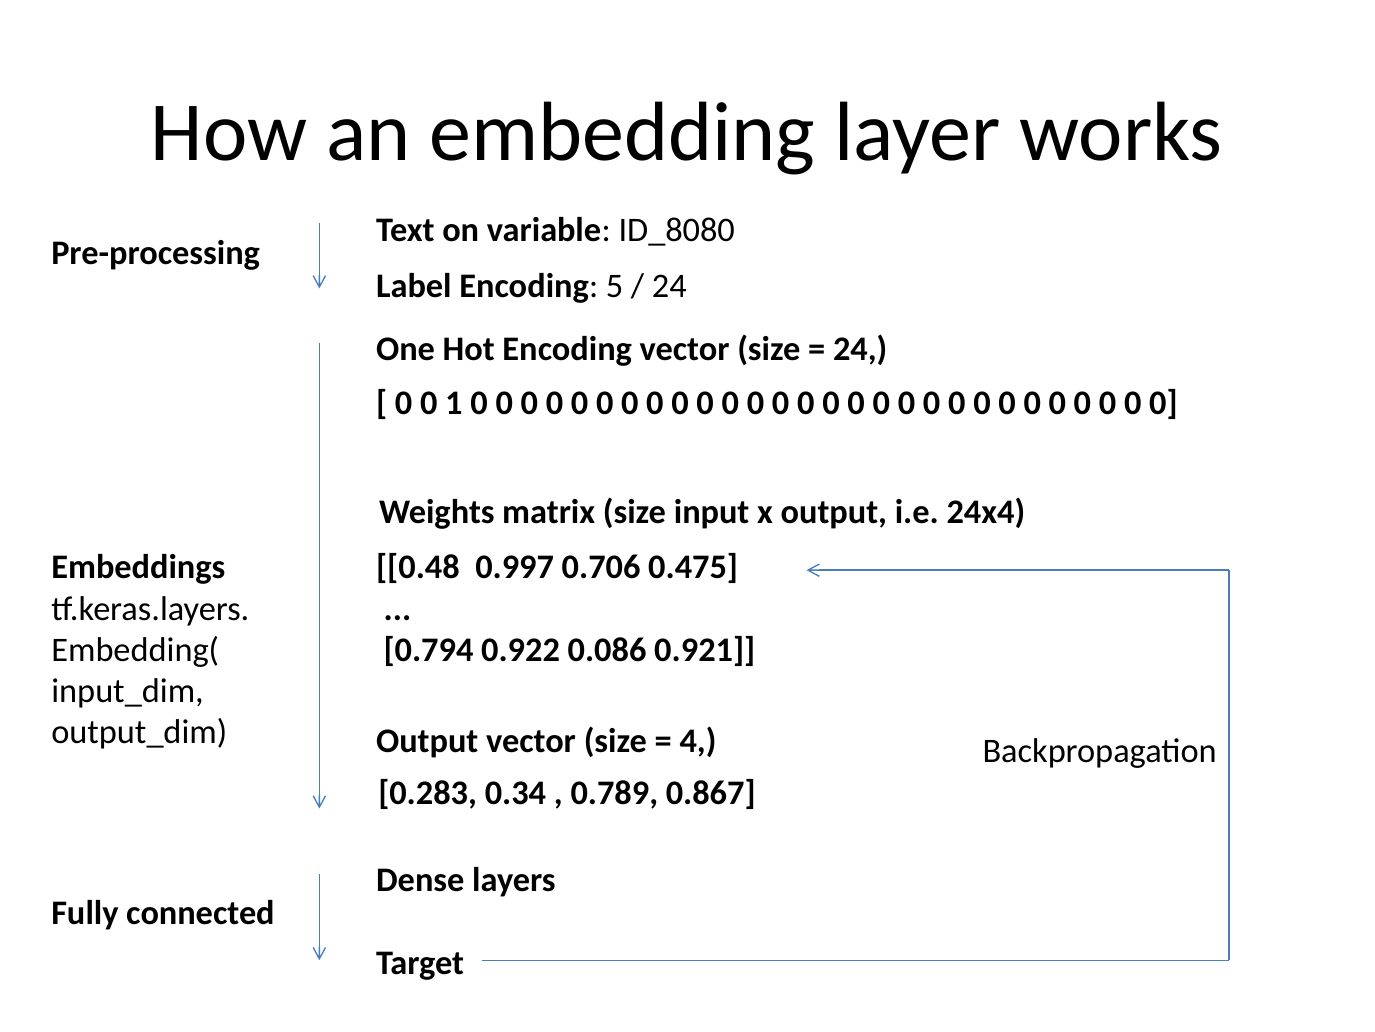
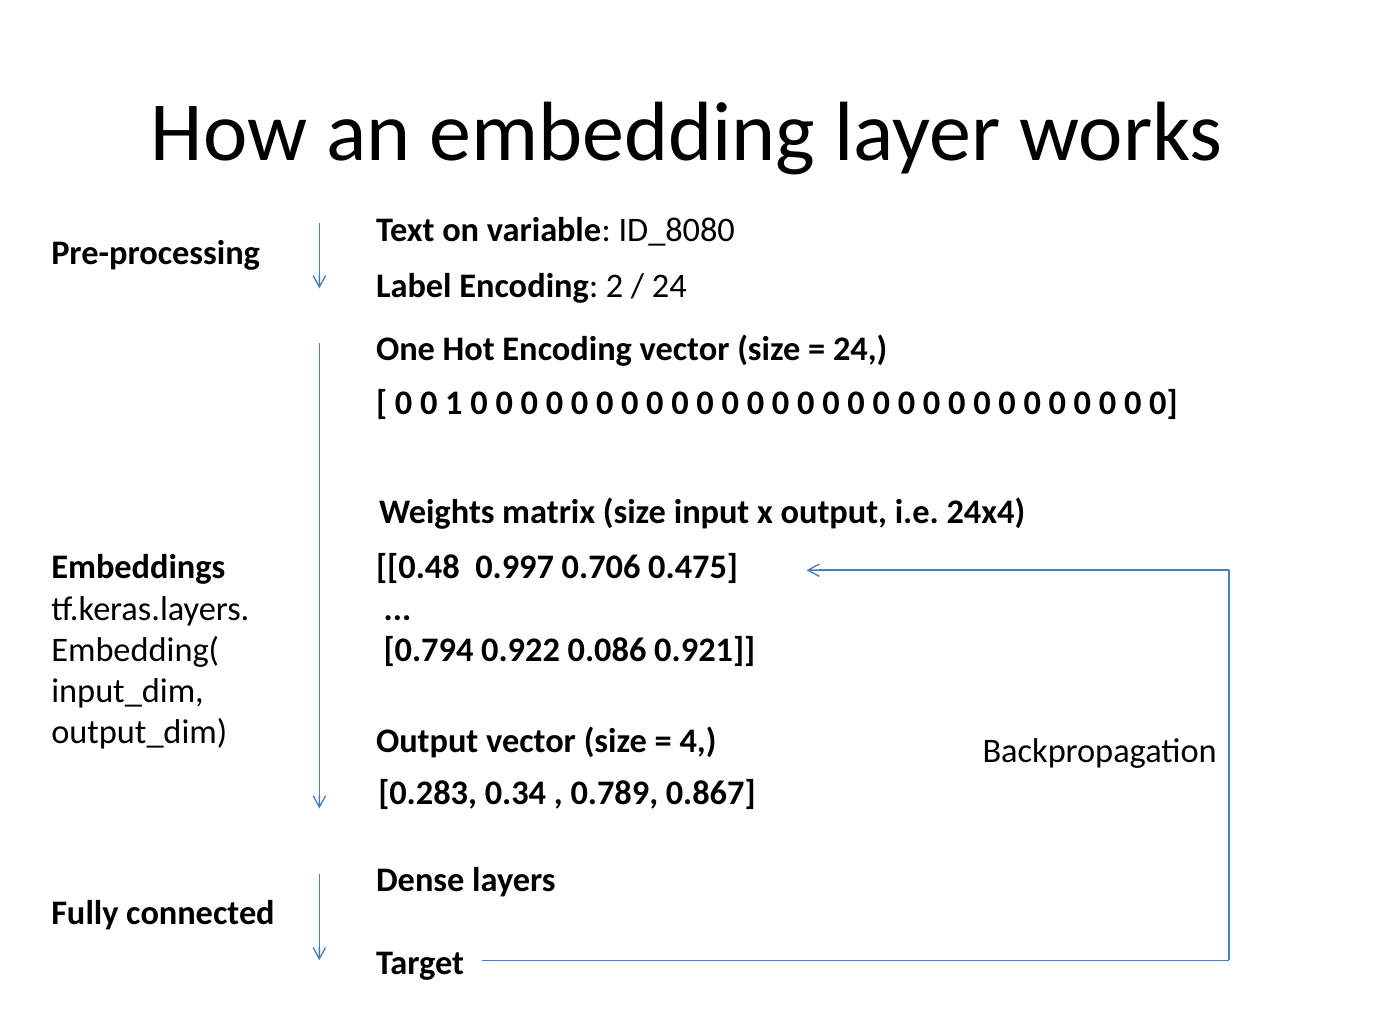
5: 5 -> 2 (615, 285)
